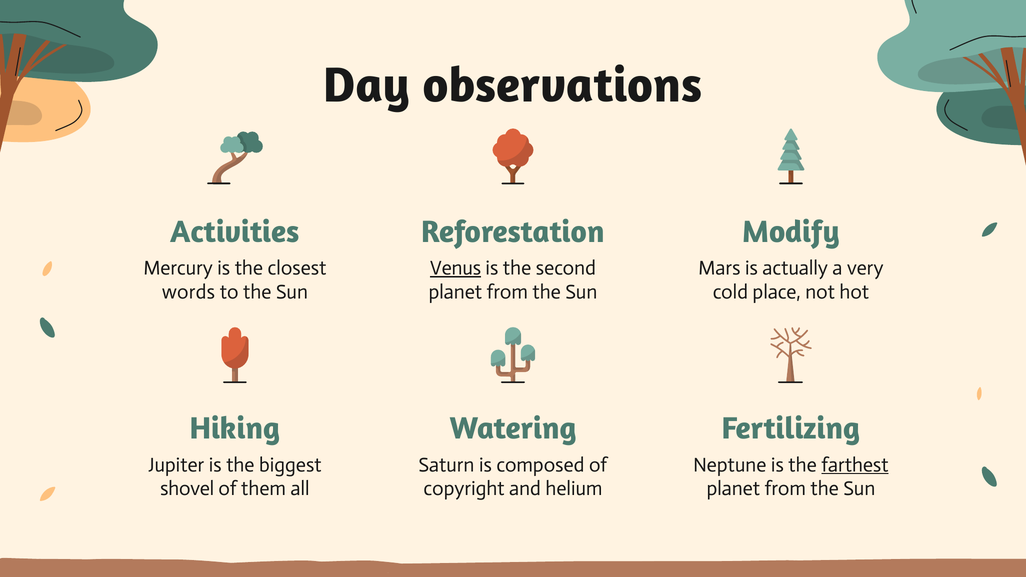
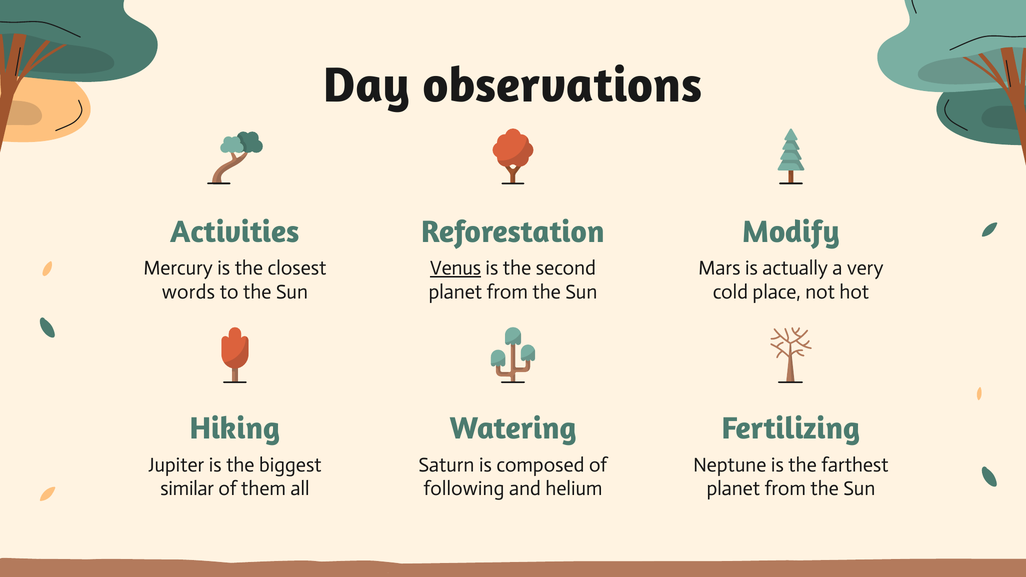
farthest underline: present -> none (855, 465)
shovel: shovel -> similar (187, 489)
copyright: copyright -> following (464, 489)
